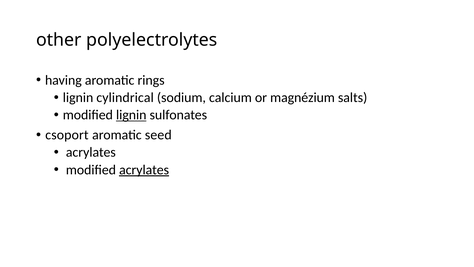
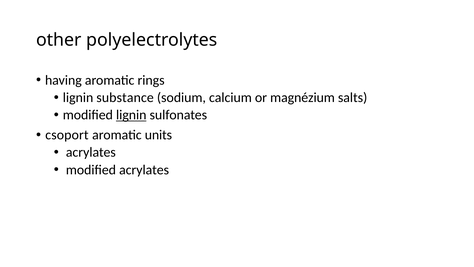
cylindrical: cylindrical -> substance (125, 98)
seed: seed -> units (158, 135)
acrylates underline: present -> none (144, 170)
